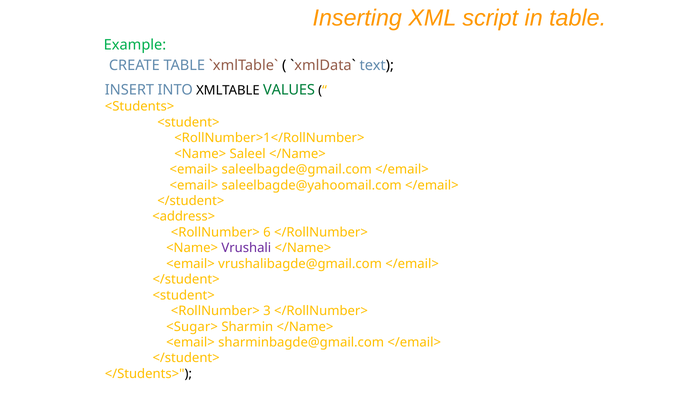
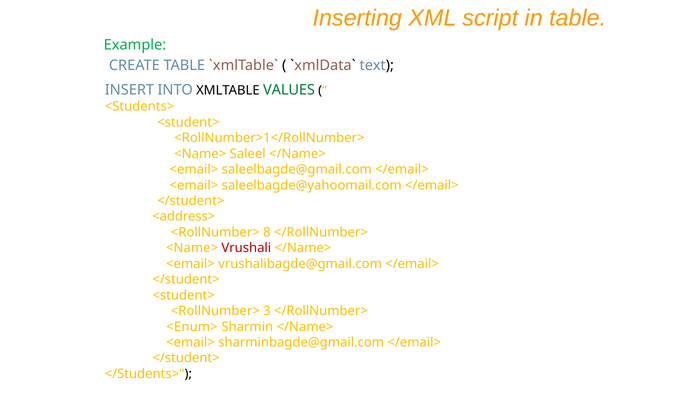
6: 6 -> 8 (267, 232)
Vrushali colour: purple -> red (246, 248)
<Sugar>: <Sugar> -> <Enum> (192, 327)
